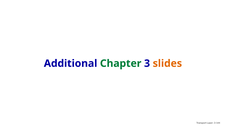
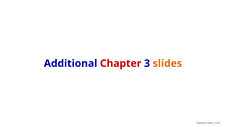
Chapter colour: green -> red (121, 63)
